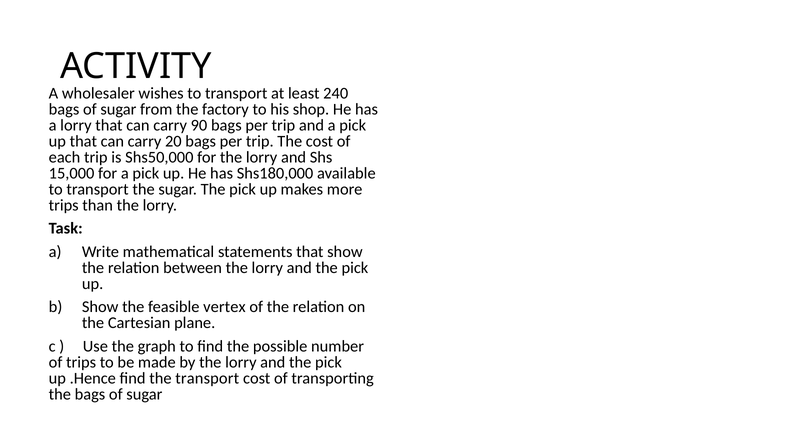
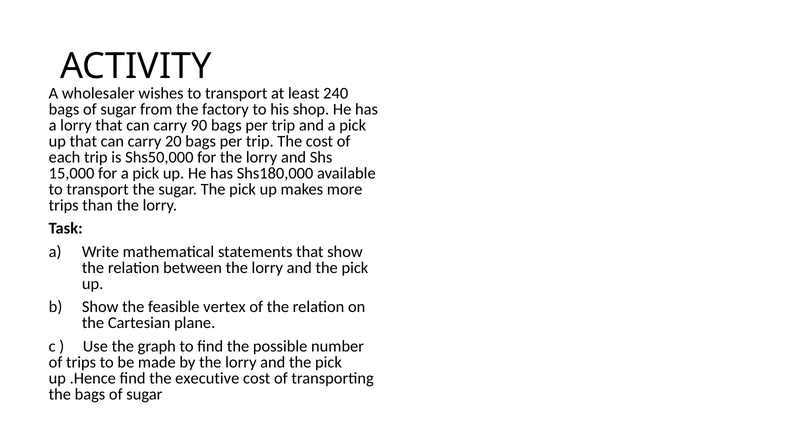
the transport: transport -> executive (207, 378)
